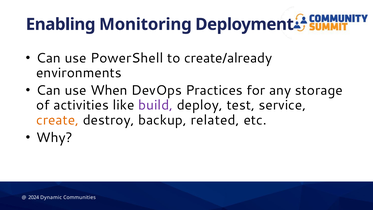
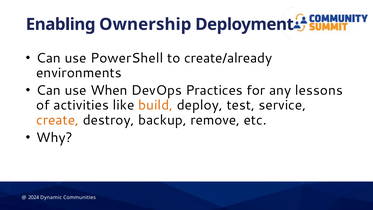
Monitoring: Monitoring -> Ownership (145, 24)
storage: storage -> lessons (319, 90)
build colour: purple -> orange (156, 105)
related: related -> remove (215, 120)
